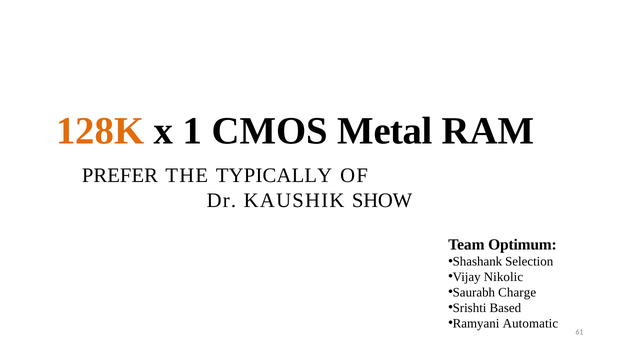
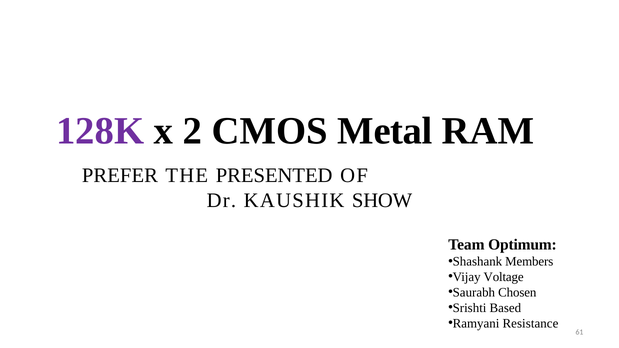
128K colour: orange -> purple (100, 131)
1: 1 -> 2 (192, 131)
TYPICALLY: TYPICALLY -> PRESENTED (274, 176)
Selection: Selection -> Members (529, 262)
Nikolic: Nikolic -> Voltage (504, 277)
Charge: Charge -> Chosen (517, 293)
Automatic: Automatic -> Resistance (530, 324)
